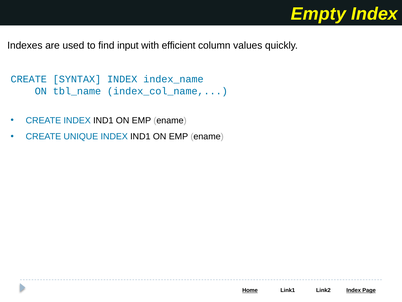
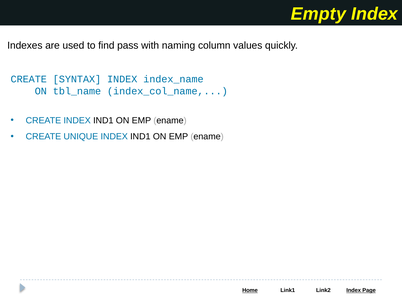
input: input -> pass (128, 46)
efficient: efficient -> naming (179, 46)
